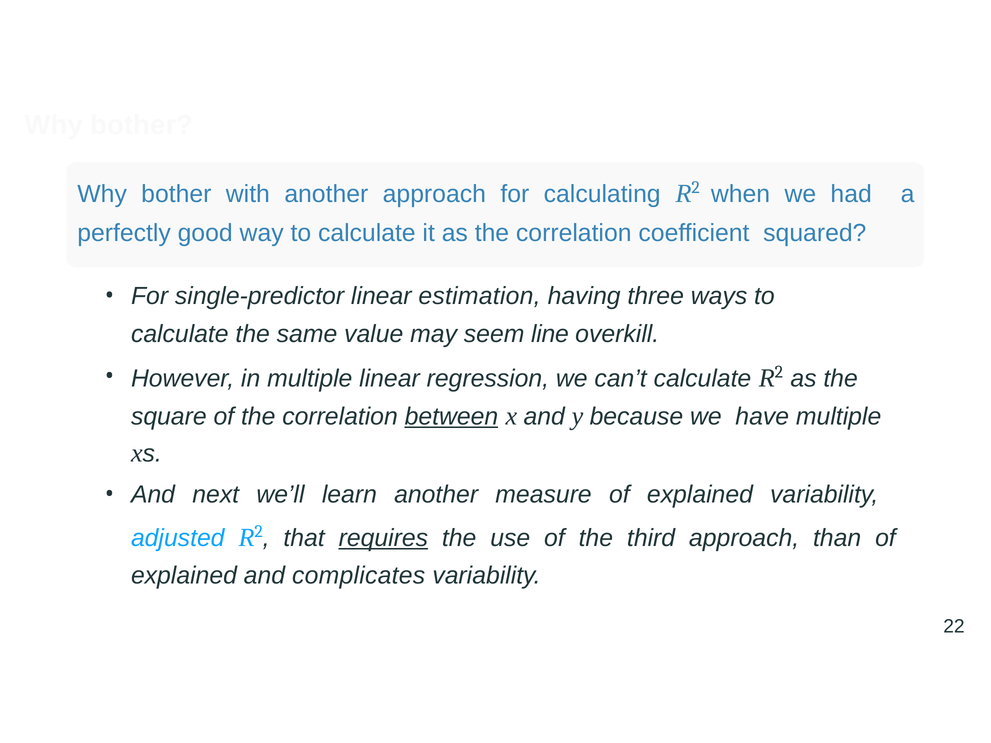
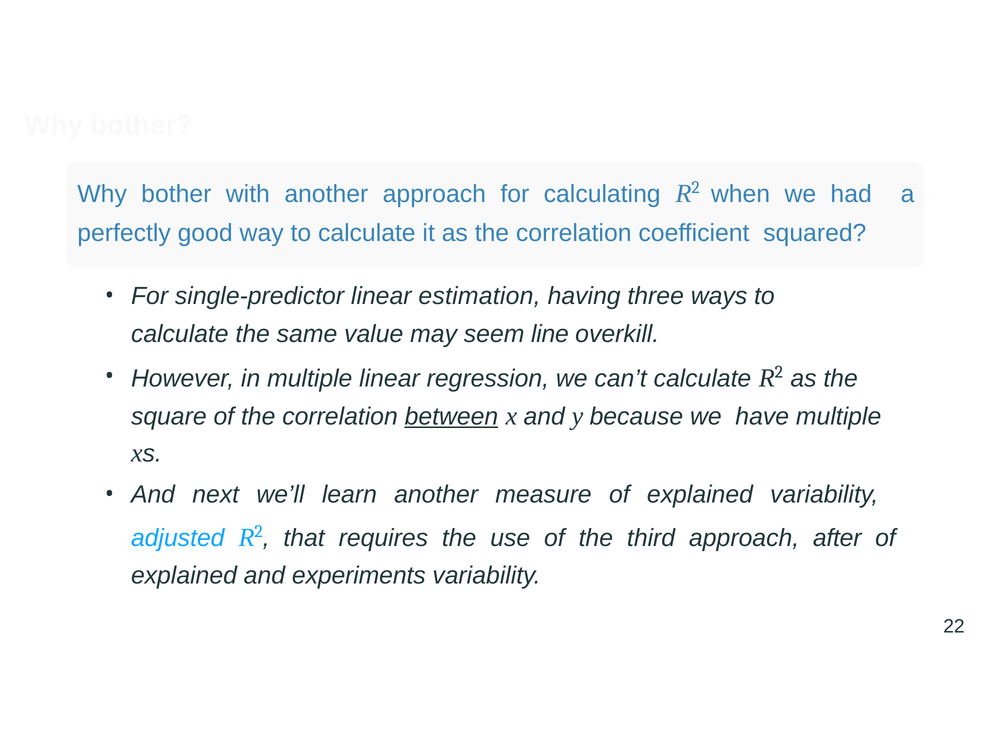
requires underline: present -> none (383, 538)
than: than -> after (837, 538)
complicates: complicates -> experiments (359, 576)
